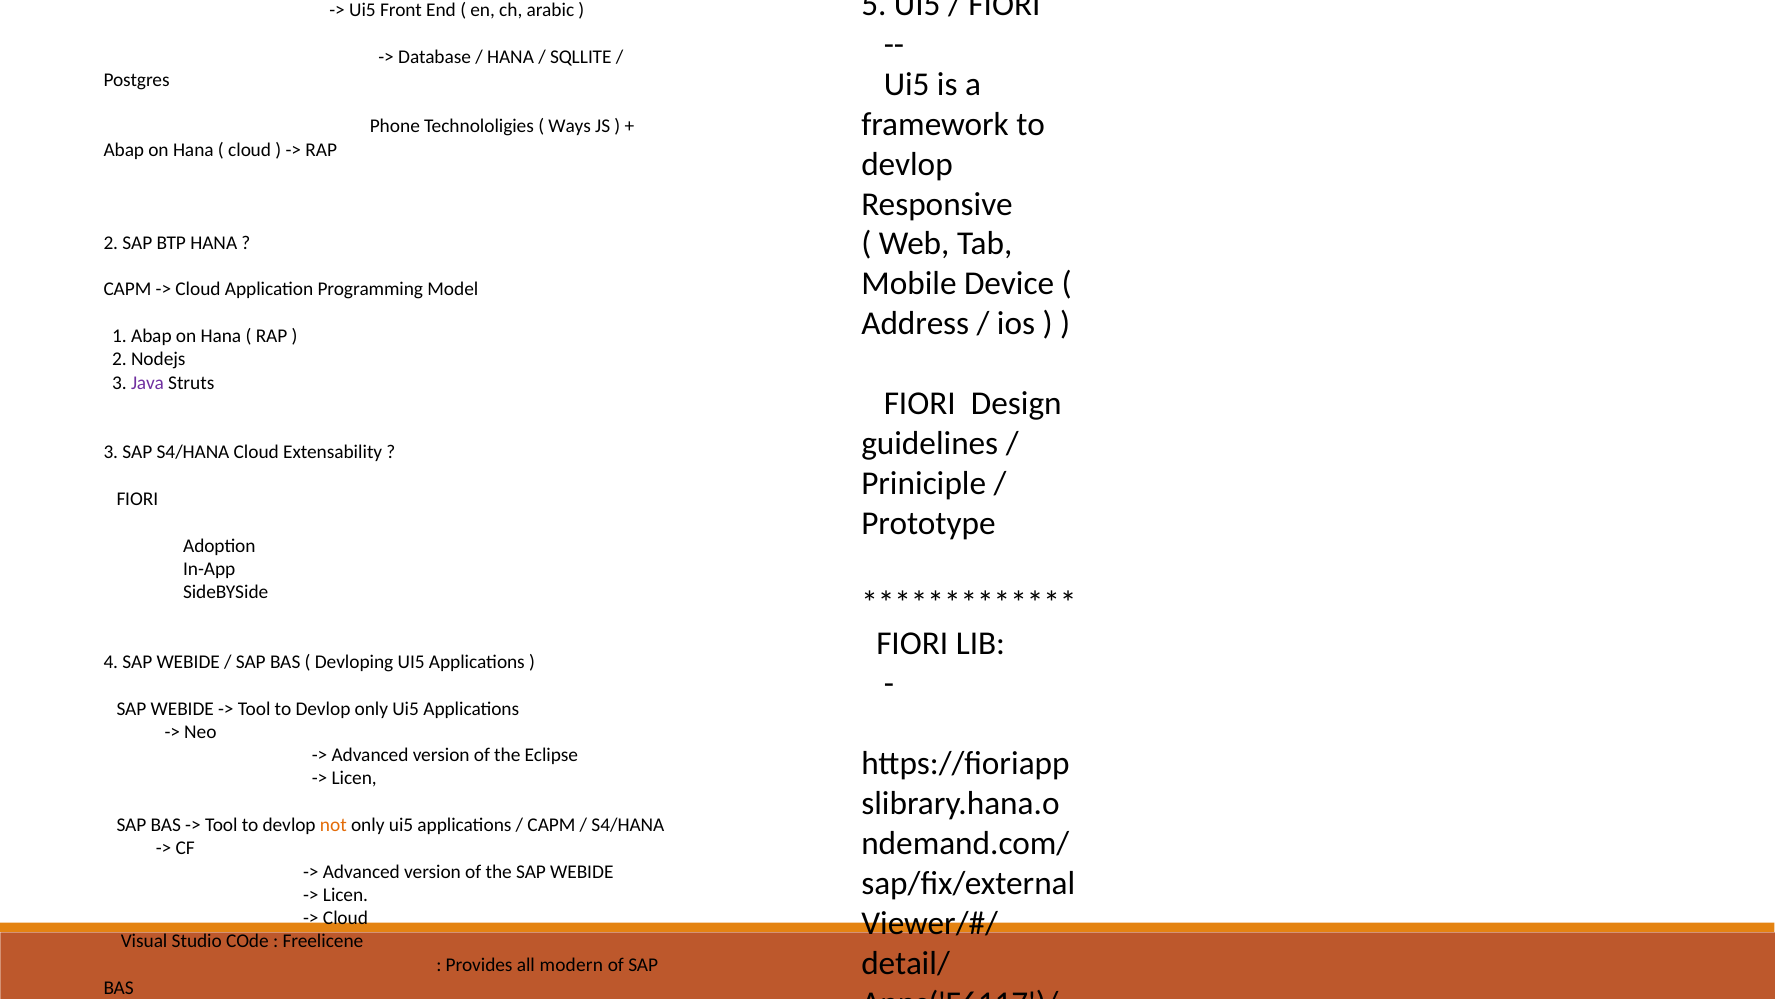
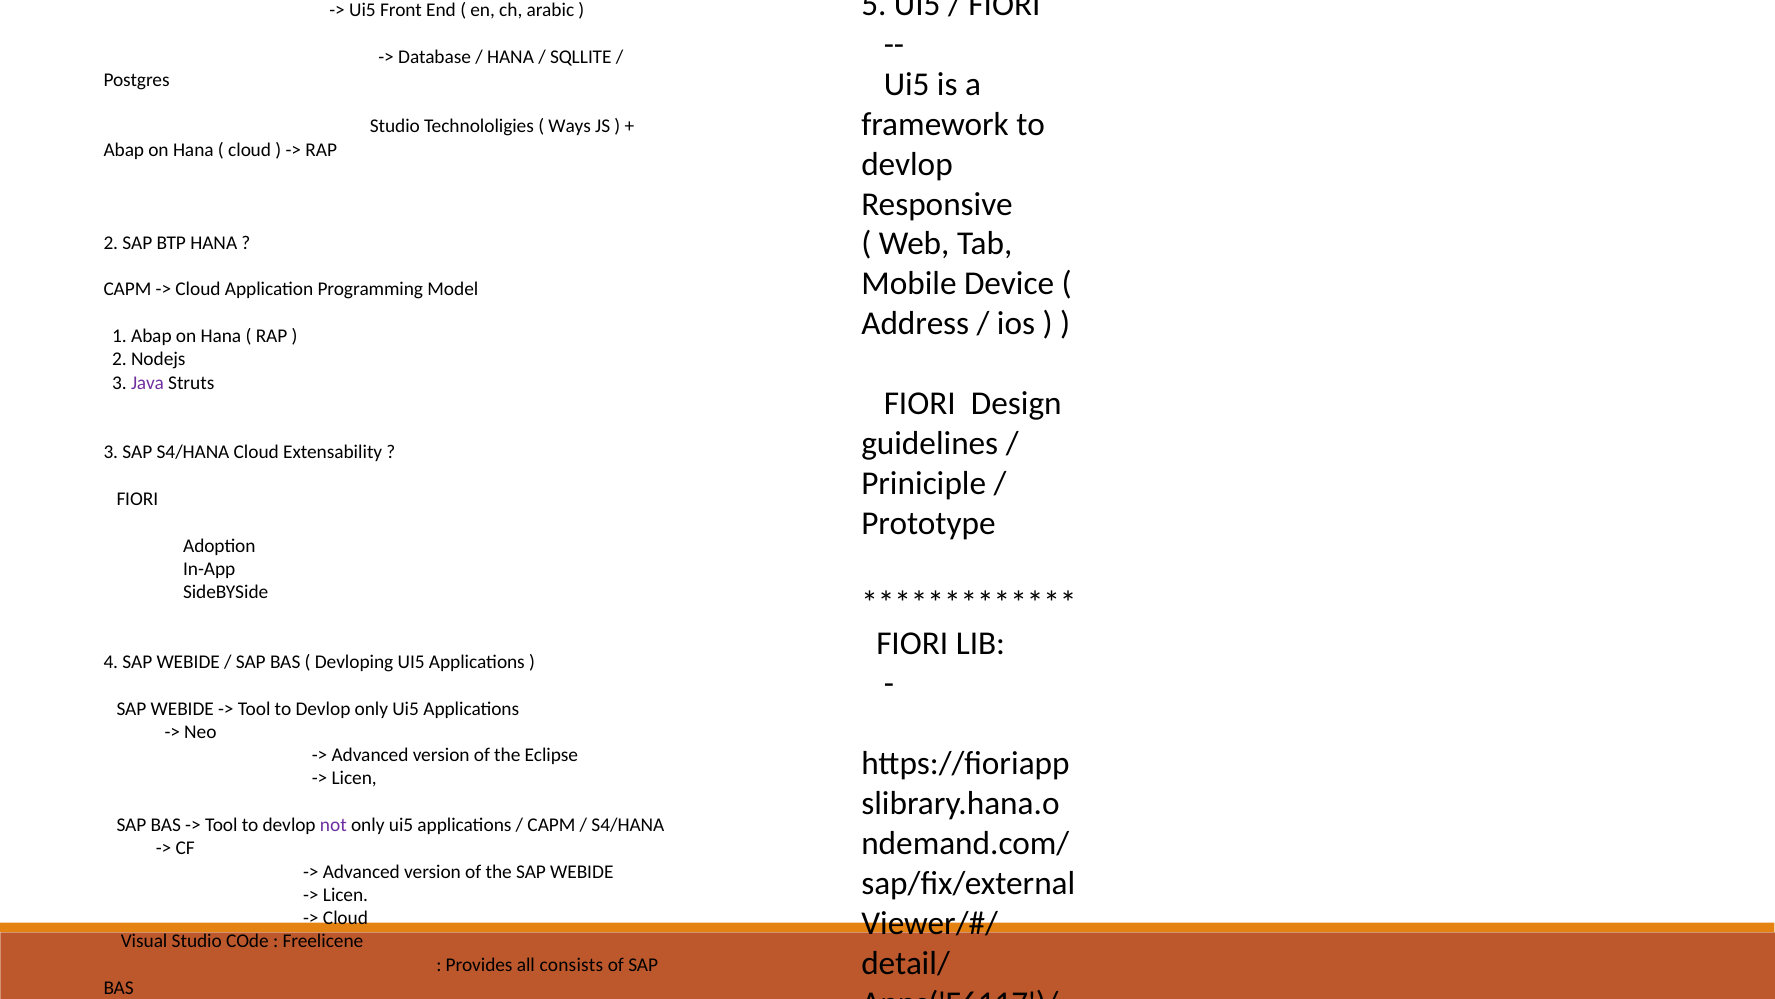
Phone: Phone -> Studio (395, 127)
not colour: orange -> purple (333, 825)
modern: modern -> consists (571, 964)
